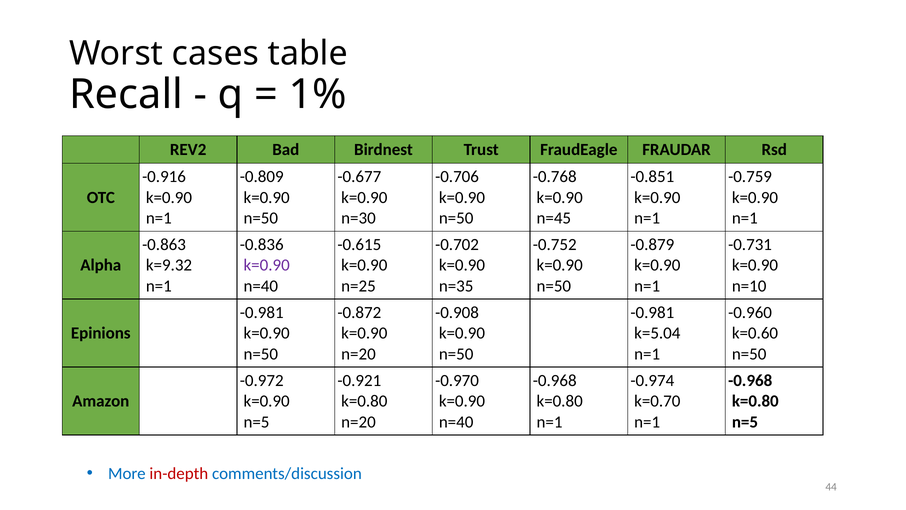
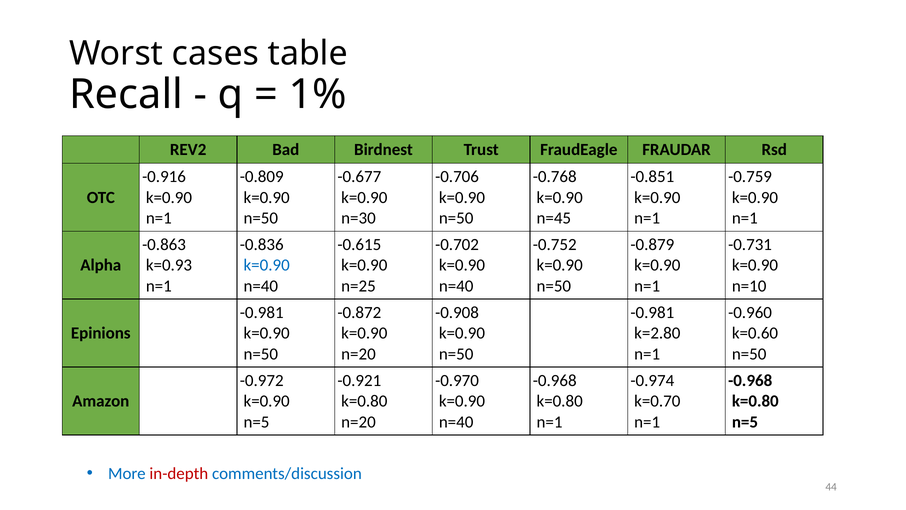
k=9.32: k=9.32 -> k=0.93 (169, 265)
k=0.90 colour: purple -> blue (267, 265)
n=35: n=35 -> n=40 (456, 286)
k=5.04: k=5.04 -> k=2.80 (657, 333)
